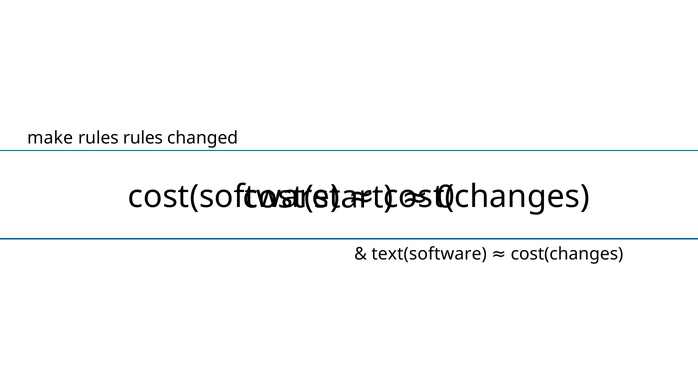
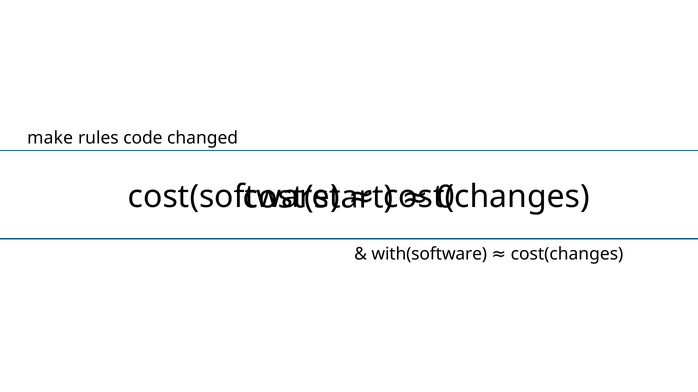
rules rules: rules -> code (143, 138)
text(software: text(software -> with(software (429, 254)
